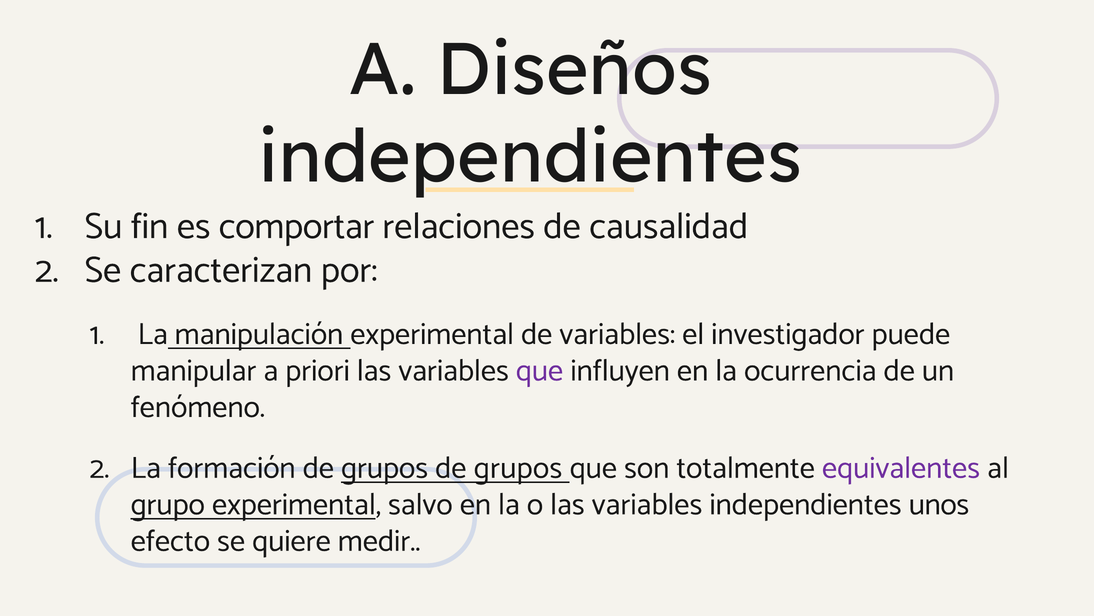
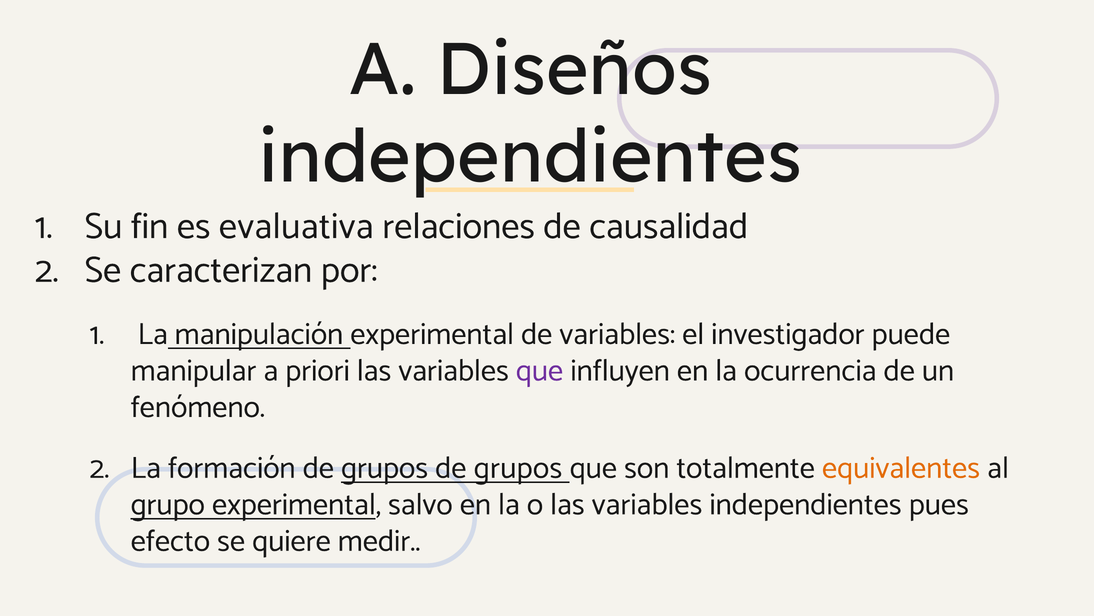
comportar: comportar -> evaluativa (296, 226)
equivalentes colour: purple -> orange (901, 467)
unos: unos -> pues (939, 504)
